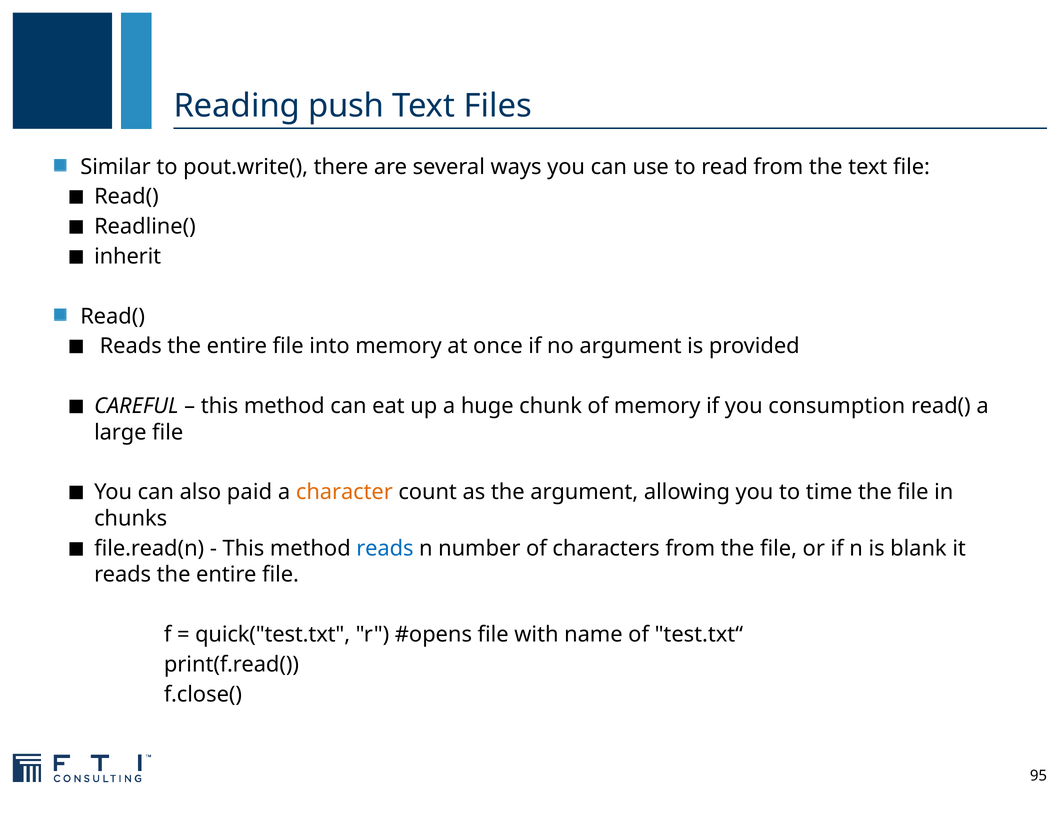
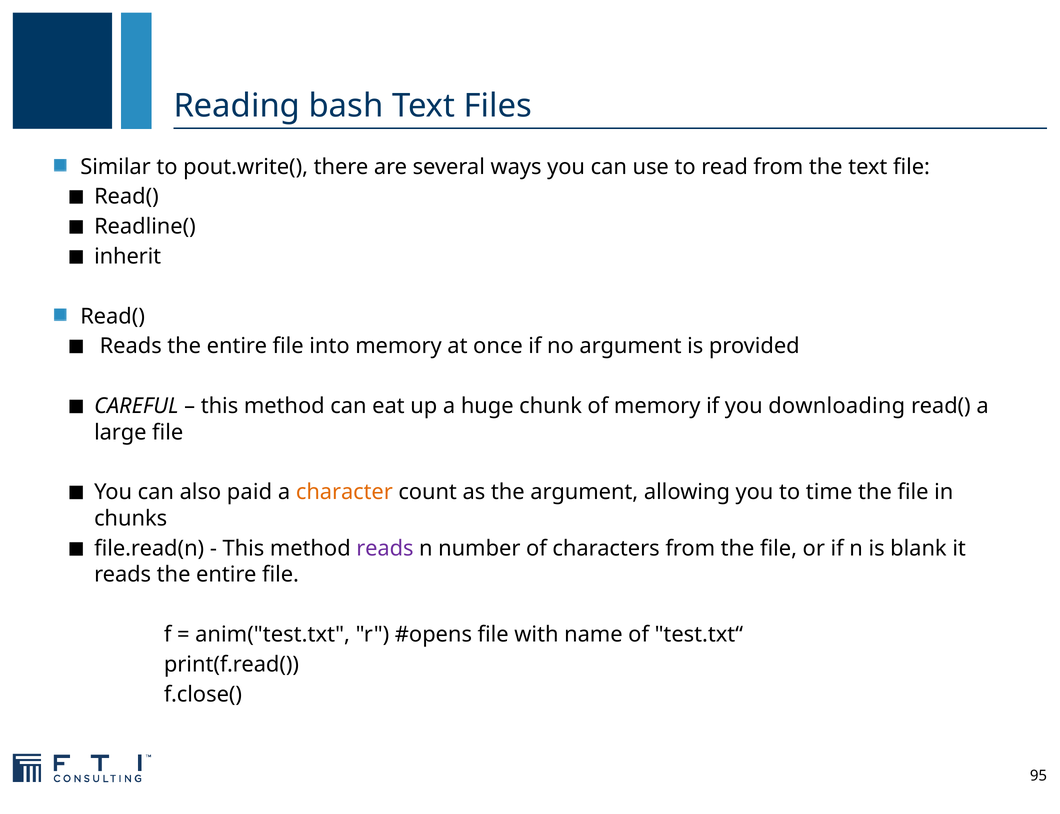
push: push -> bash (346, 106)
consumption: consumption -> downloading (837, 406)
reads colour: blue -> purple (385, 548)
quick("test.txt: quick("test.txt -> anim("test.txt (273, 634)
